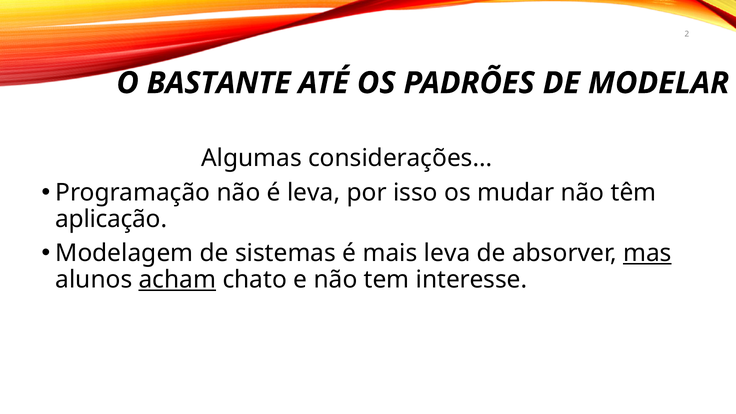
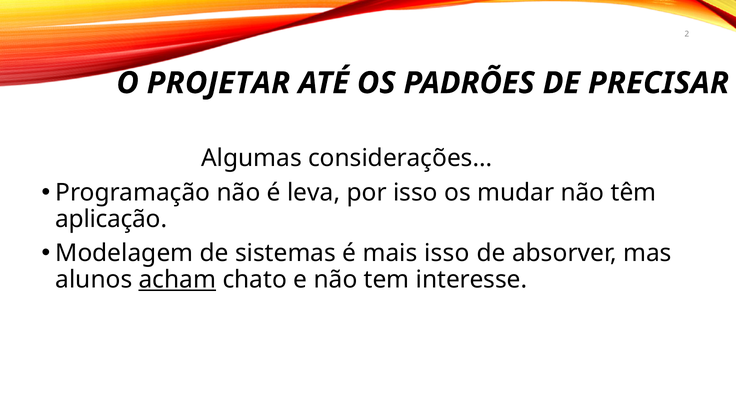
BASTANTE: BASTANTE -> PROJETAR (218, 83)
MODELAR: MODELAR -> PRECISAR (659, 83)
mais leva: leva -> isso (447, 253)
mas underline: present -> none (647, 253)
